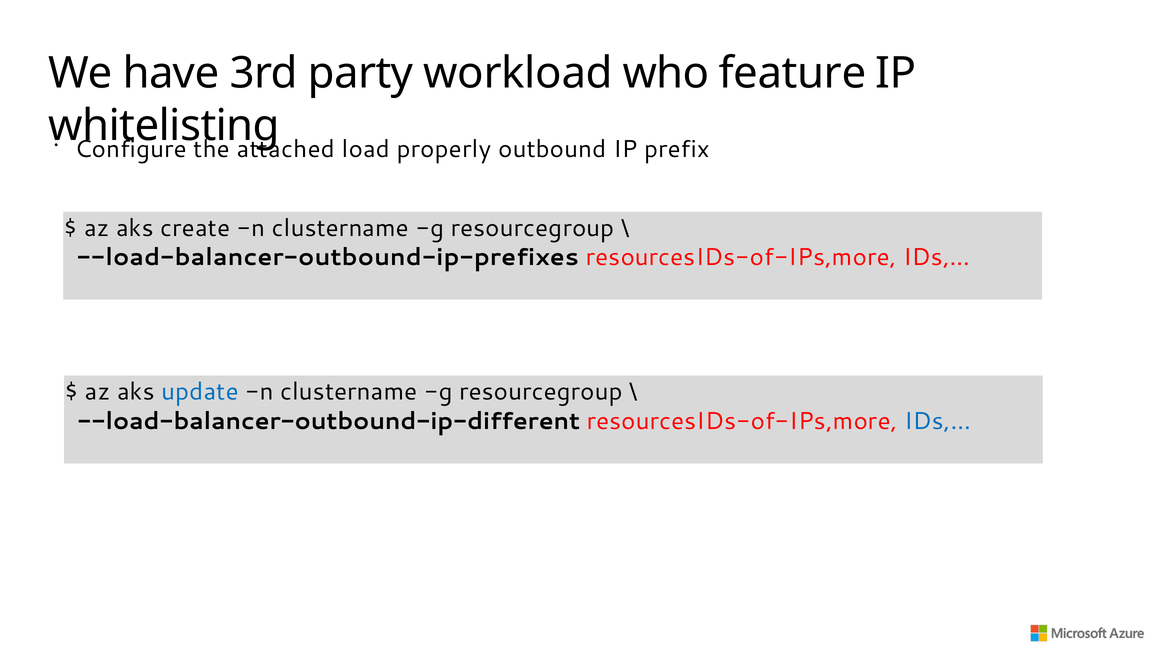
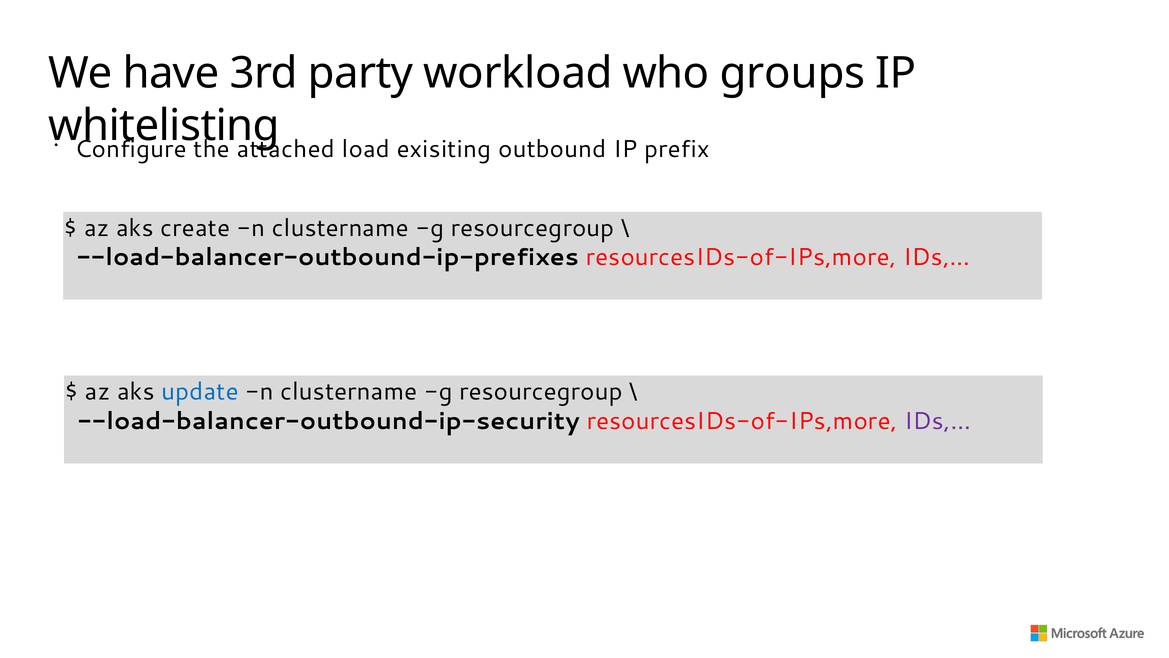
feature: feature -> groups (792, 73)
properly: properly -> exisiting (444, 149)
--load-balancer-outbound-ip-different: --load-balancer-outbound-ip-different -> --load-balancer-outbound-ip-security (329, 421)
IDs,… colour: blue -> purple (938, 421)
